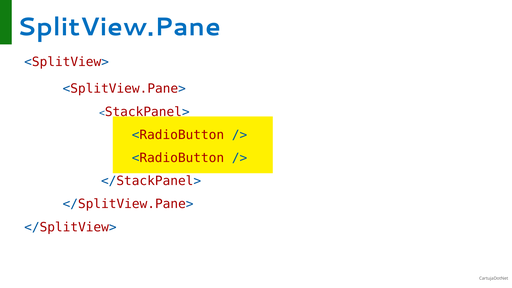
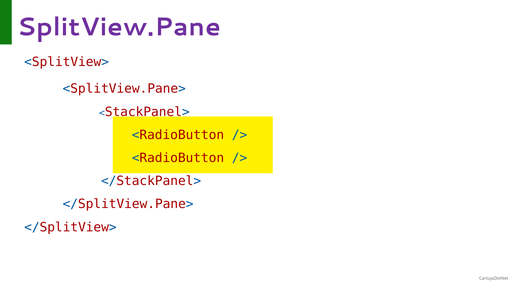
SplitView.Pane colour: blue -> purple (119, 27)
